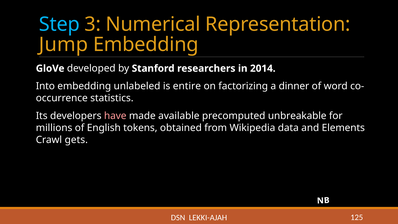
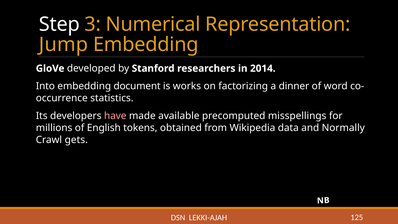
Step colour: light blue -> white (59, 24)
unlabeled: unlabeled -> document (137, 86)
entire: entire -> works (187, 86)
unbreakable: unbreakable -> misspellings (297, 116)
Elements: Elements -> Normally (343, 128)
